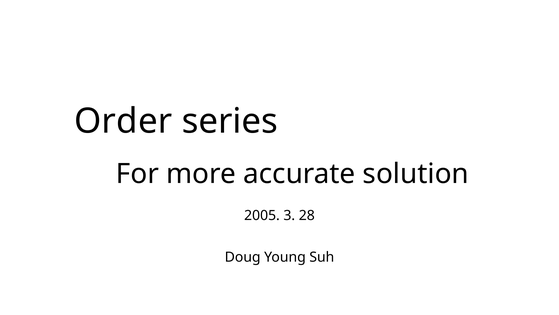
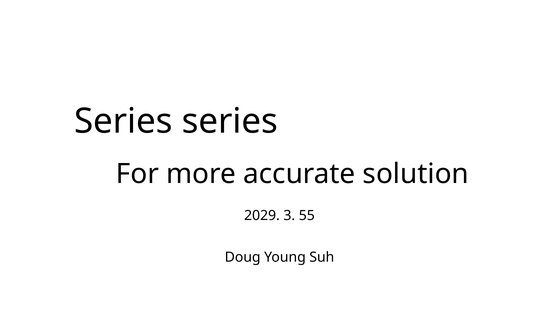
Order: Order -> Series (123, 121)
2005: 2005 -> 2029 (262, 215)
28: 28 -> 55 (307, 215)
